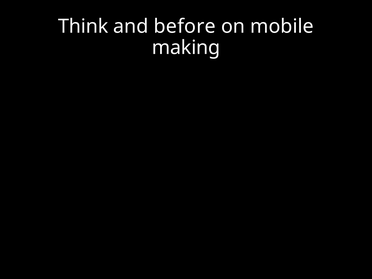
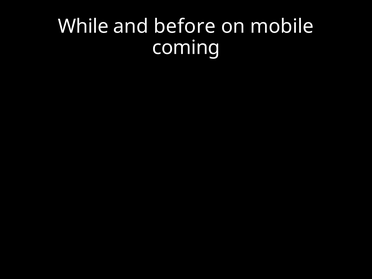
Think: Think -> While (83, 26)
making: making -> coming (186, 48)
